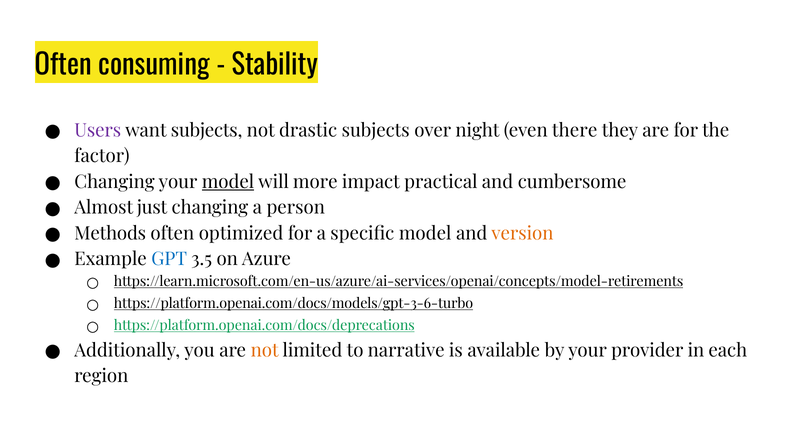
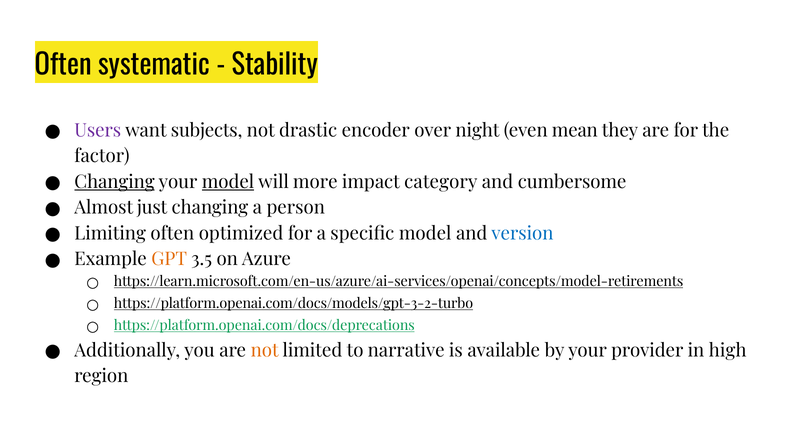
consuming: consuming -> systematic (154, 65)
drastic subjects: subjects -> encoder (376, 130)
there: there -> mean (575, 130)
Changing underline: none -> present (114, 182)
practical: practical -> category (441, 182)
Methods: Methods -> Limiting (110, 233)
version colour: orange -> blue (522, 233)
GPT colour: blue -> orange (169, 259)
https://platform.openai.com/docs/models/gpt-3-6-turbo: https://platform.openai.com/docs/models/gpt-3-6-turbo -> https://platform.openai.com/docs/models/gpt-3-2-turbo (293, 303)
each: each -> high (728, 350)
